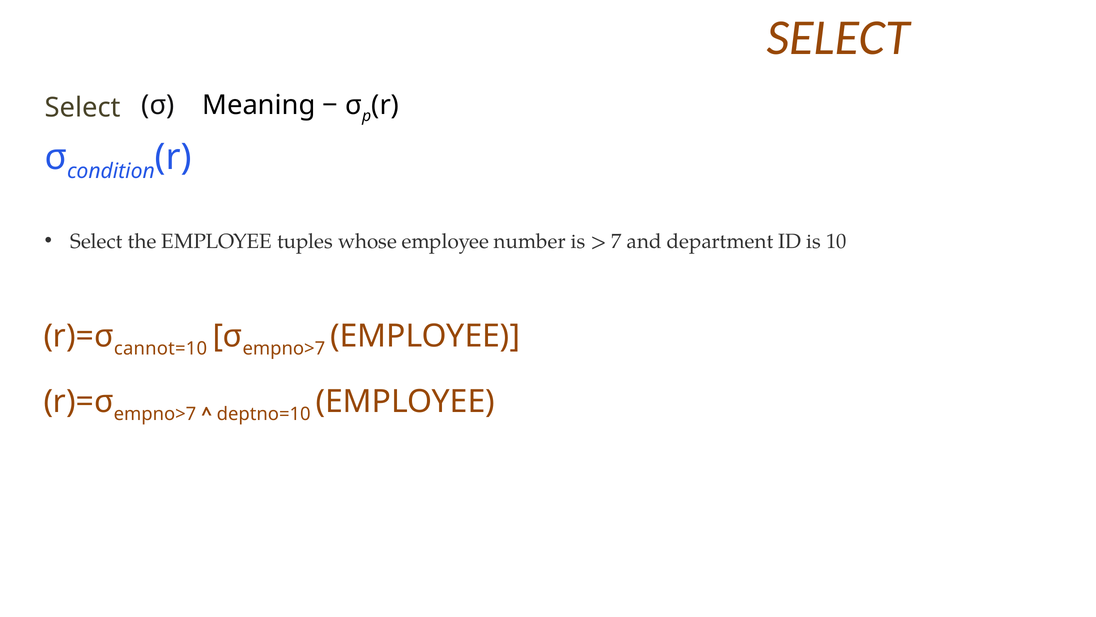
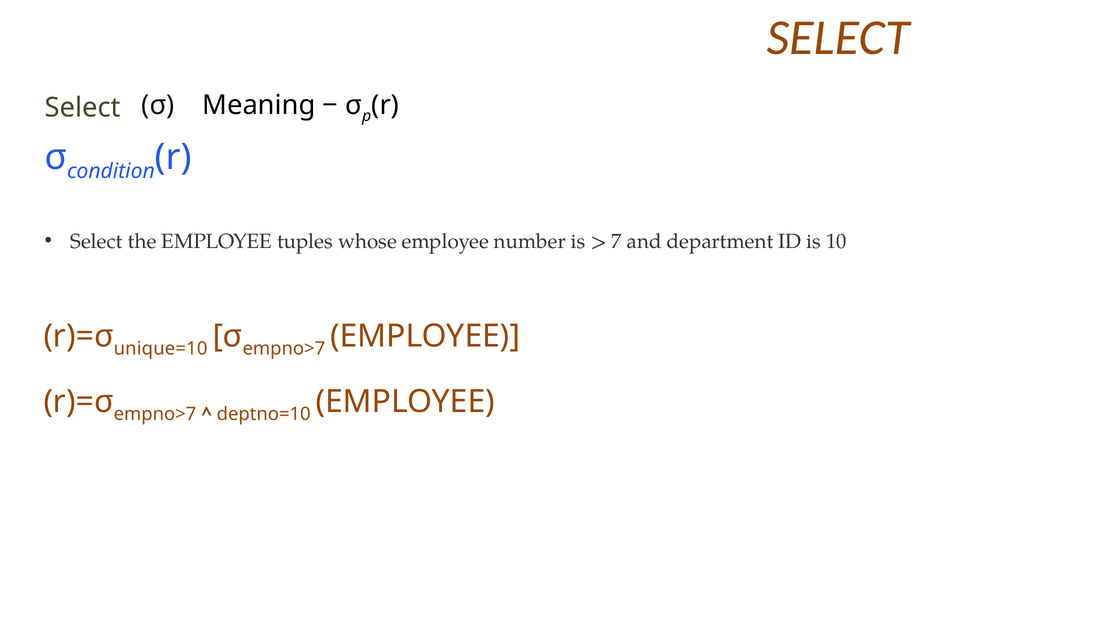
cannot=10: cannot=10 -> unique=10 (161, 348)
